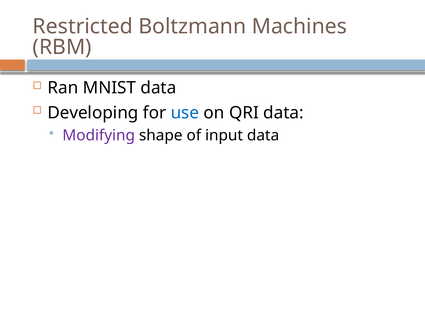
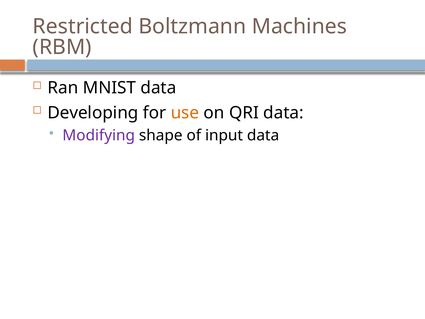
use colour: blue -> orange (185, 113)
